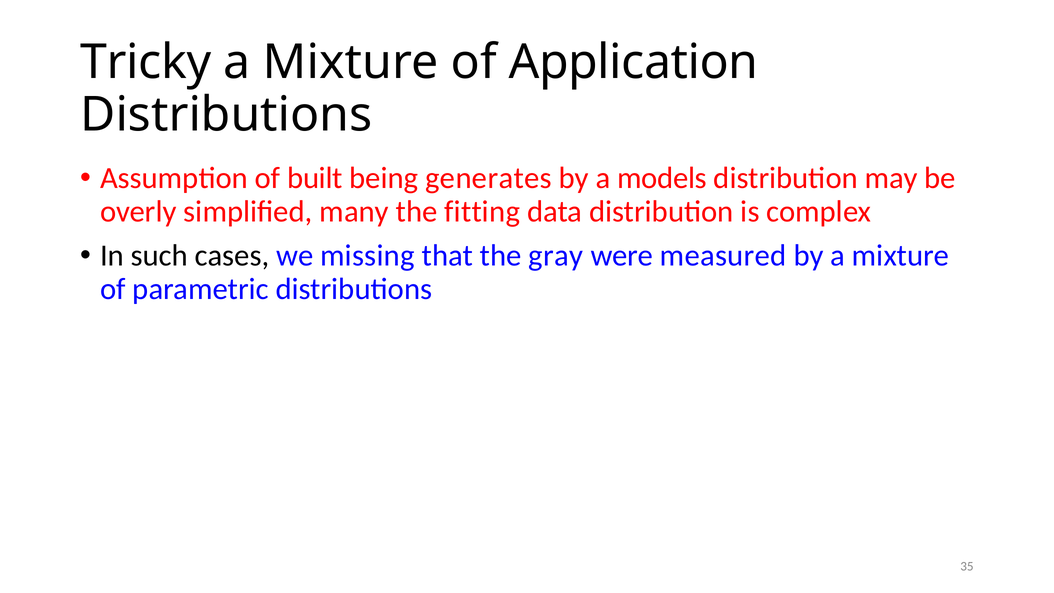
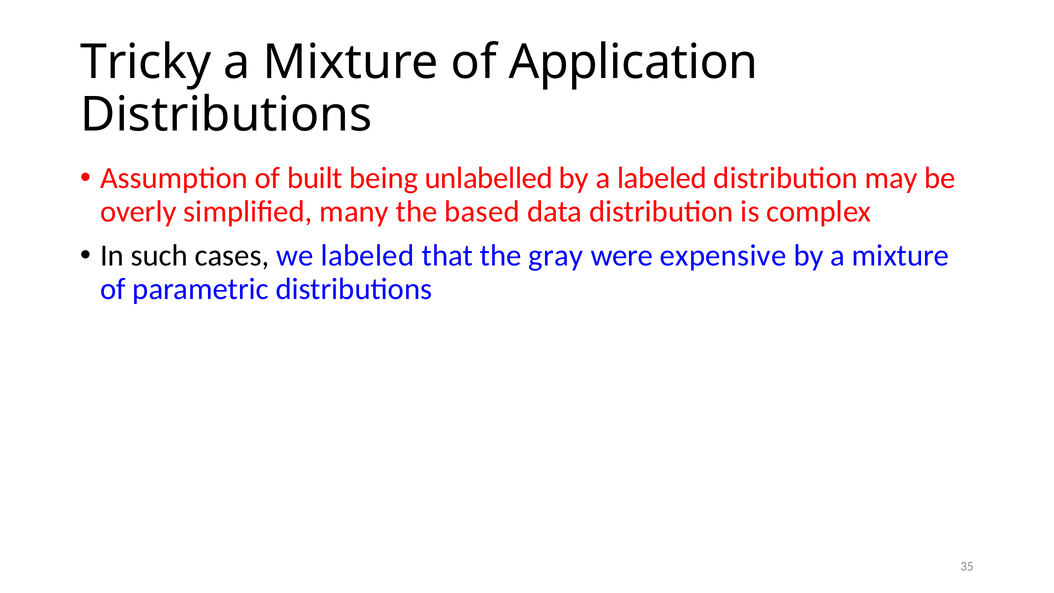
generates: generates -> unlabelled (489, 178)
a models: models -> labeled (662, 178)
fitting: fitting -> based (482, 211)
we missing: missing -> labeled (367, 256)
measured: measured -> expensive (723, 256)
